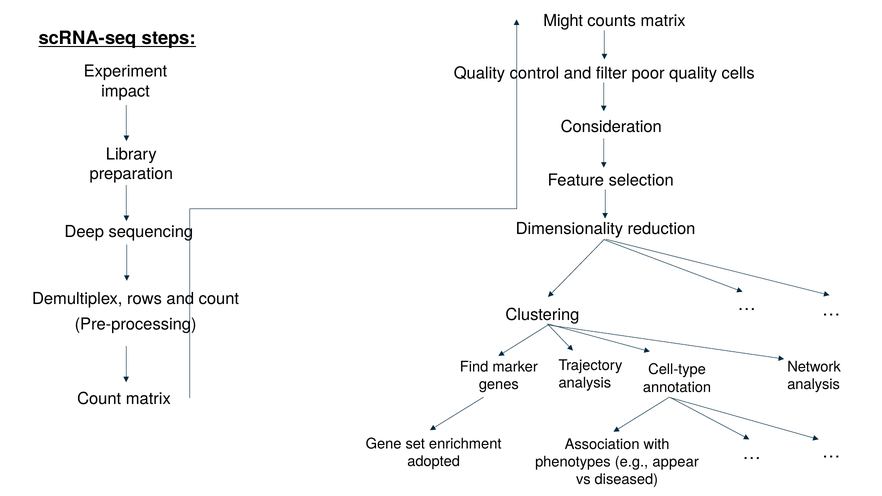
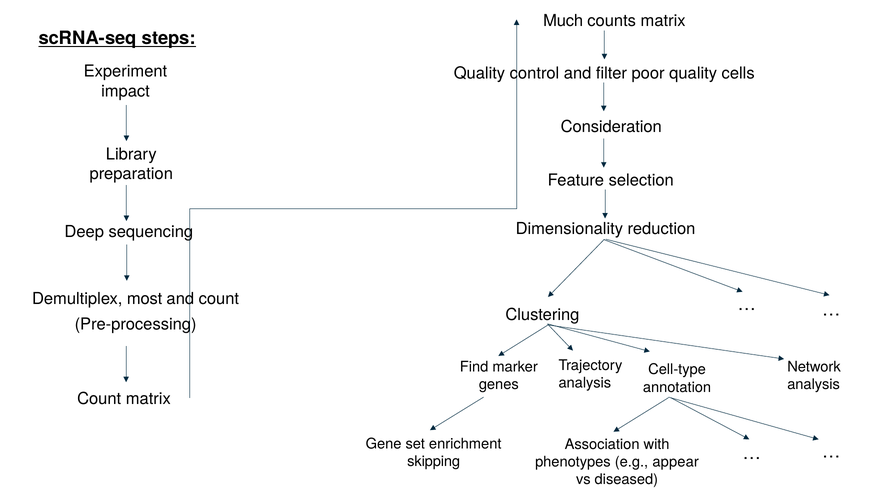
Might: Might -> Much (563, 21)
rows: rows -> most (145, 299)
adopted: adopted -> skipping (434, 462)
